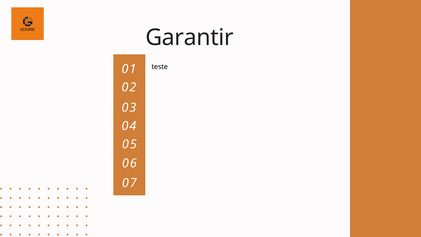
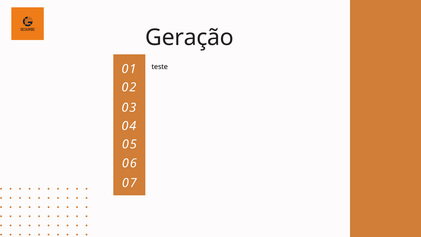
Garantir: Garantir -> Geração (190, 38)
